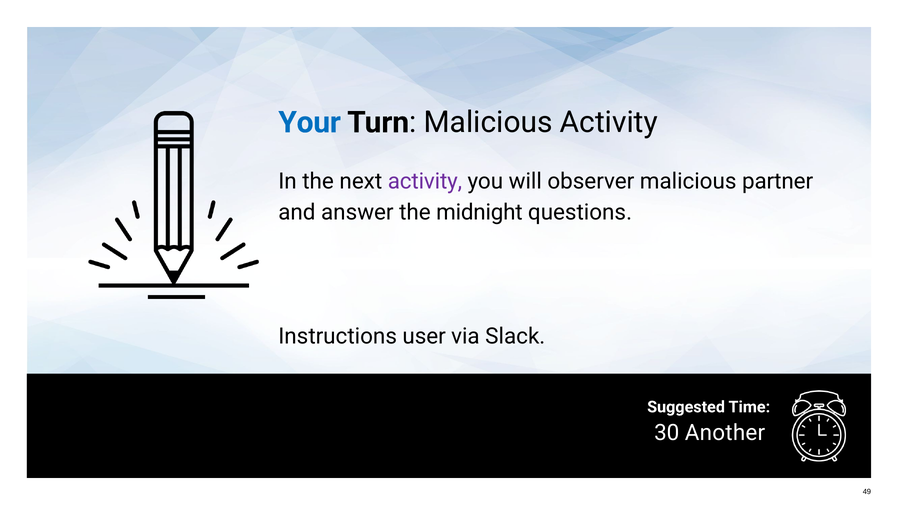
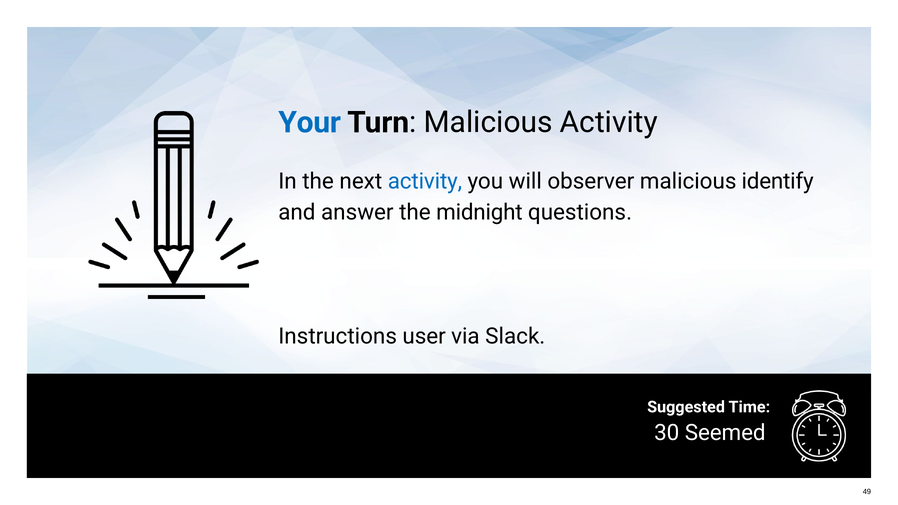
activity colour: purple -> blue (425, 181)
partner: partner -> identify (778, 181)
Another: Another -> Seemed (725, 433)
